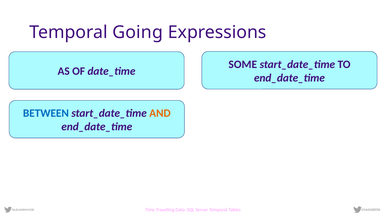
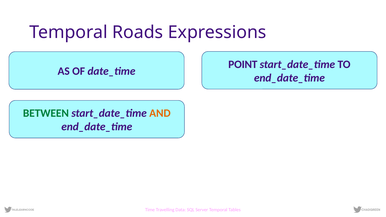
Going: Going -> Roads (138, 32)
SOME: SOME -> POINT (243, 64)
BETWEEN colour: blue -> green (46, 113)
